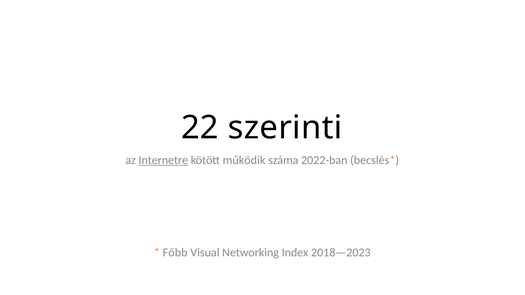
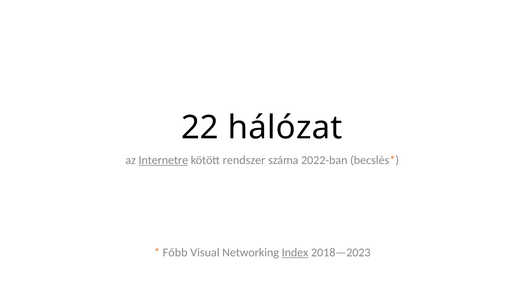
szerinti: szerinti -> hálózat (285, 128)
működik: működik -> rendszer (244, 160)
Index underline: none -> present (295, 253)
